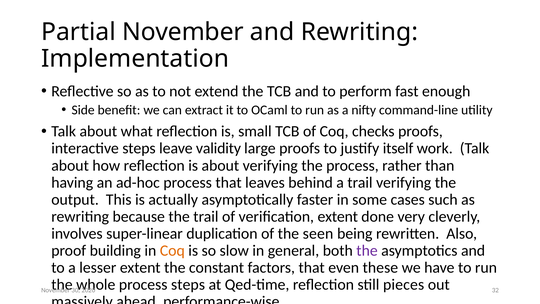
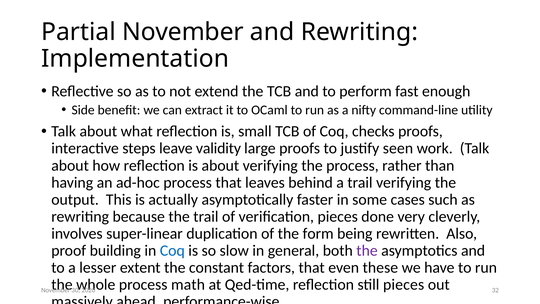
itself: itself -> seen (398, 148)
verification extent: extent -> pieces (338, 216)
seen: seen -> form (318, 233)
Coq colour: orange -> blue (172, 250)
process steps: steps -> math (188, 284)
